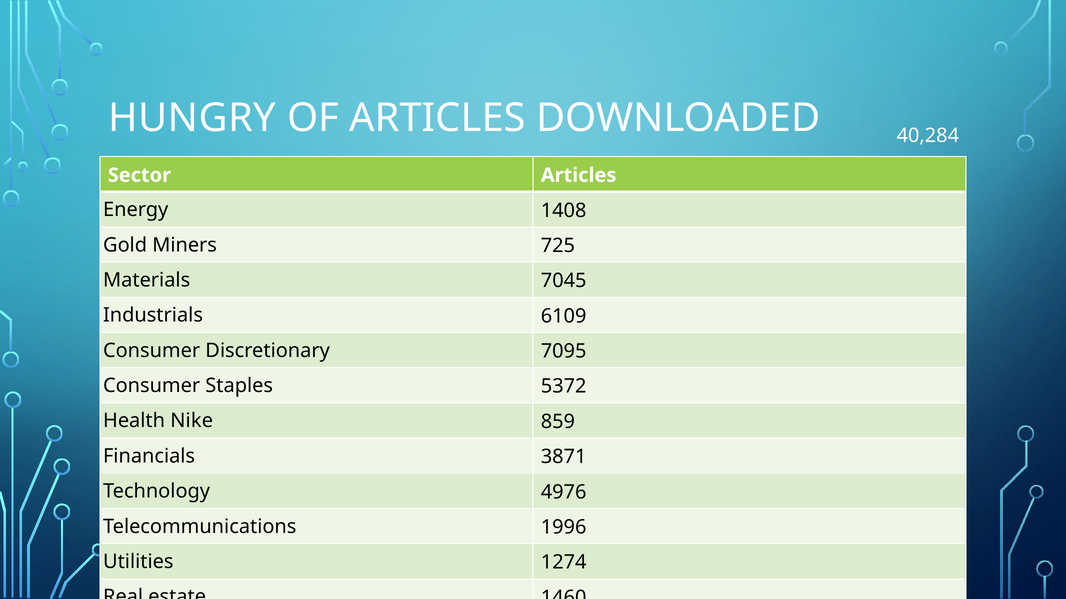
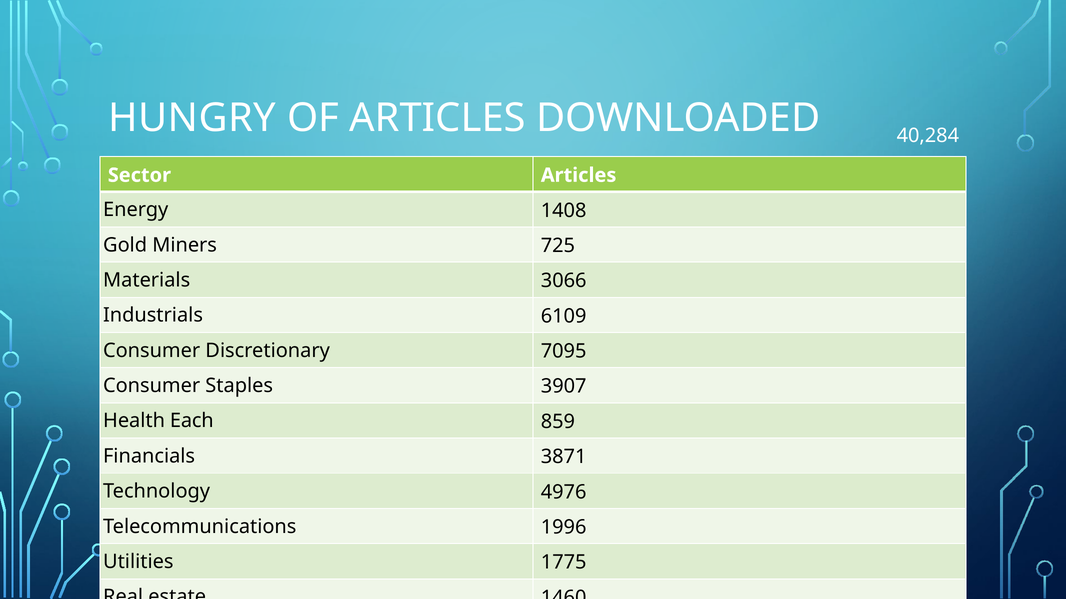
7045: 7045 -> 3066 (564, 281)
5372: 5372 -> 3907 (564, 387)
Nike: Nike -> Each (192, 421)
1274: 1274 -> 1775 (564, 563)
